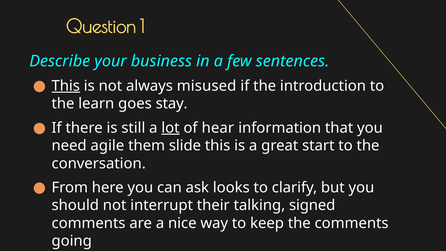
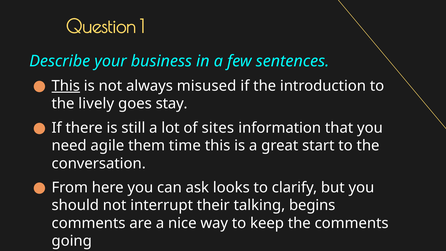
learn: learn -> lively (96, 104)
lot underline: present -> none (171, 128)
hear: hear -> sites (218, 128)
slide: slide -> time (185, 146)
signed: signed -> begins (312, 205)
